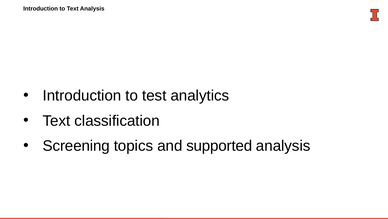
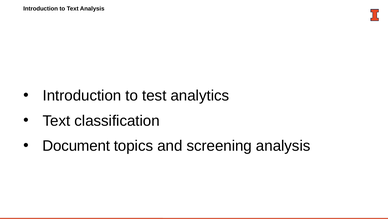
Screening: Screening -> Document (76, 145)
supported: supported -> screening (219, 145)
